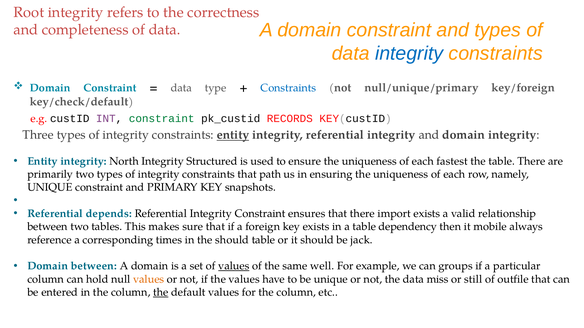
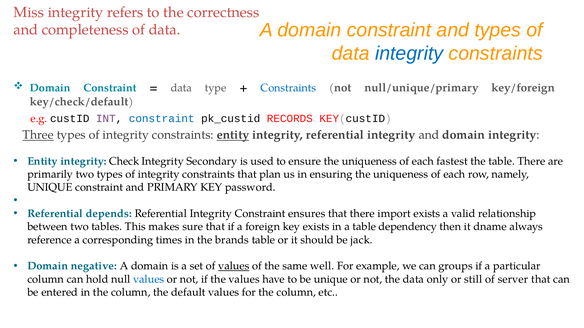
Root: Root -> Miss (29, 12)
constraint colour: green -> blue (162, 119)
Three underline: none -> present (38, 135)
North: North -> Check (124, 161)
Structured: Structured -> Secondary (212, 161)
path: path -> plan (270, 174)
snapshots: snapshots -> password (250, 188)
mobile: mobile -> dname (490, 227)
the should: should -> brands (232, 240)
Domain between: between -> negative (94, 266)
values colour: orange -> blue (149, 280)
miss: miss -> only (438, 280)
outfile: outfile -> server (513, 280)
the underline: present -> none (161, 293)
